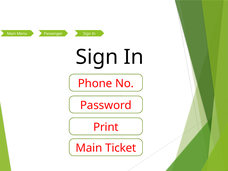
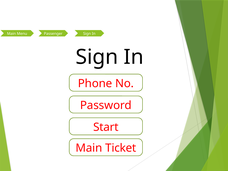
Print: Print -> Start (106, 127)
